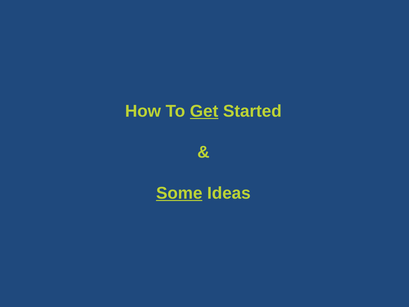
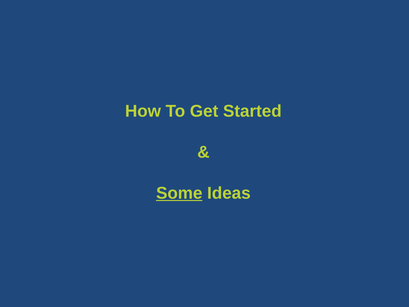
Get underline: present -> none (204, 111)
